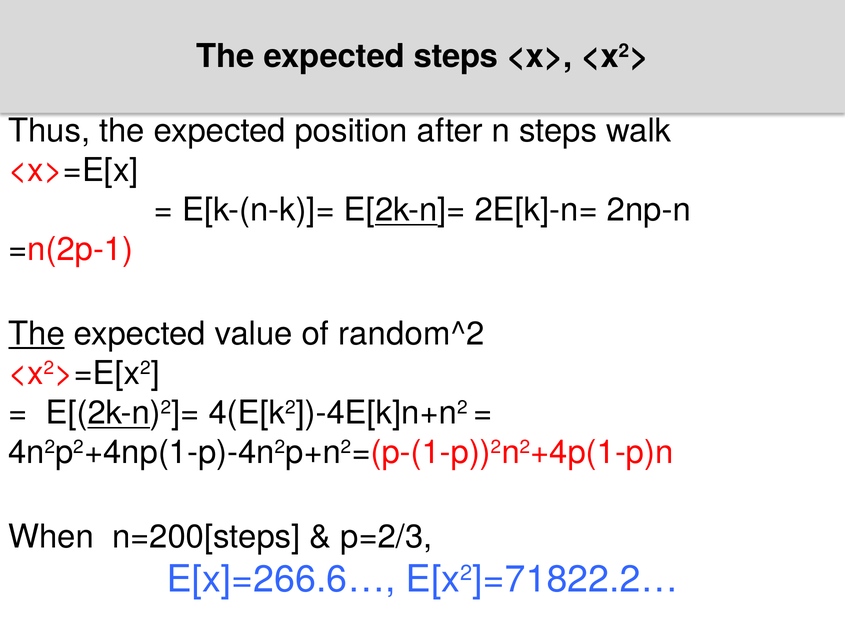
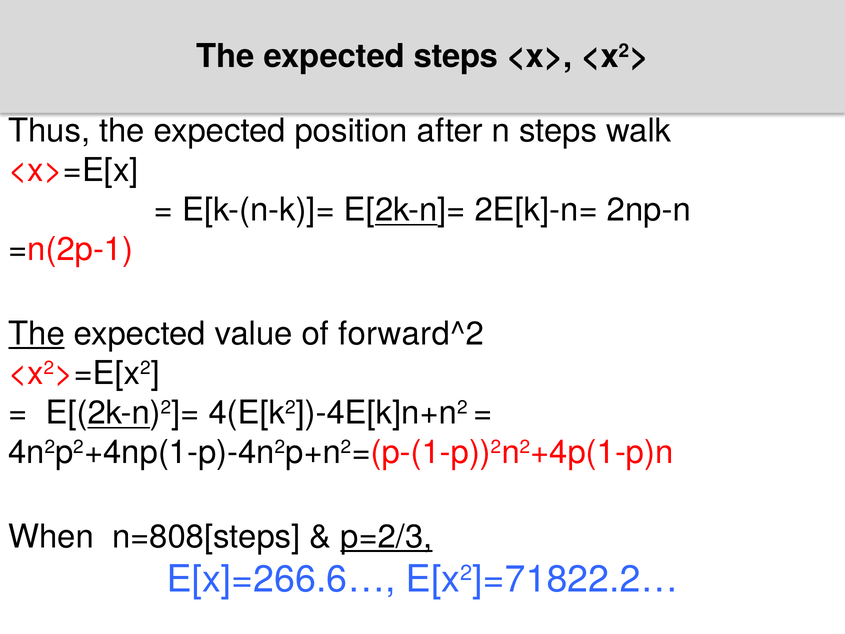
random^2: random^2 -> forward^2 (411, 334)
n=200[steps: n=200[steps -> n=808[steps (206, 537)
p=2/3 underline: none -> present (386, 537)
